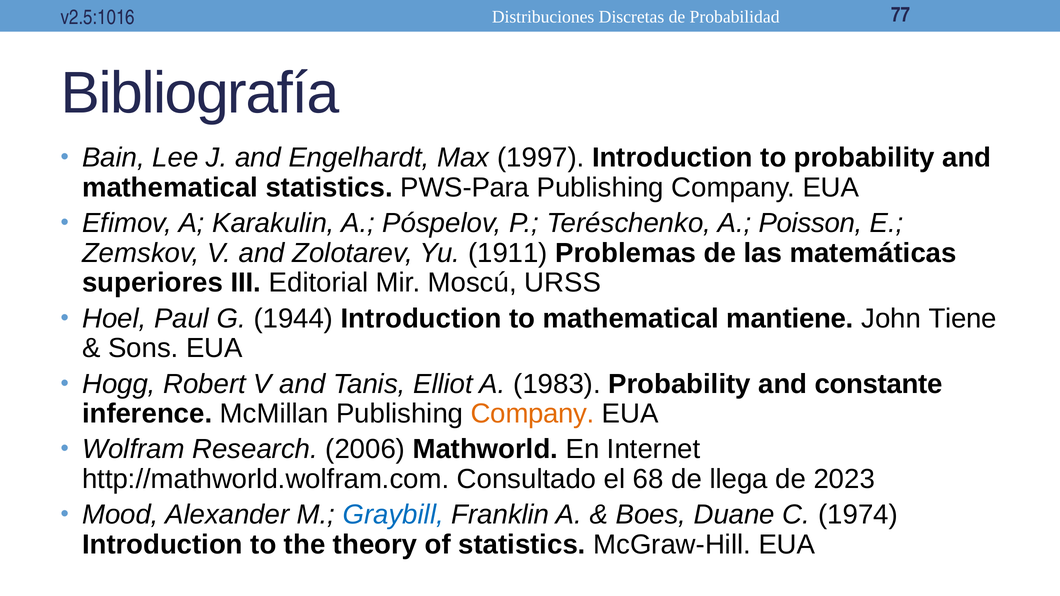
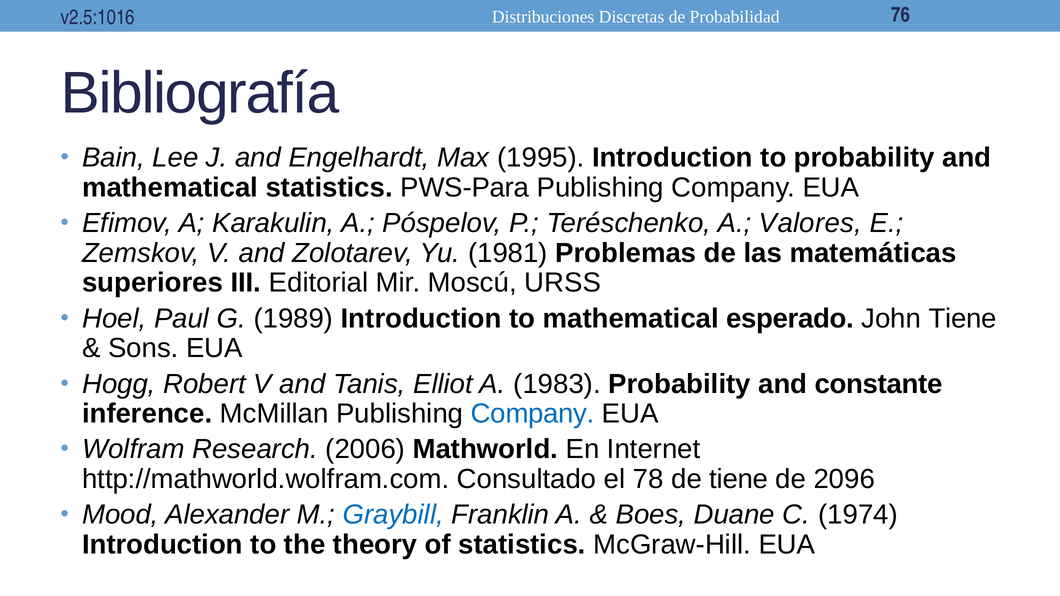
77: 77 -> 76 (901, 15)
1997: 1997 -> 1995 (541, 158)
Poisson: Poisson -> Valores (810, 223)
1911: 1911 -> 1981 (508, 253)
1944: 1944 -> 1989 (293, 319)
mantiene: mantiene -> esperado (790, 319)
Company colour: orange -> blue (533, 414)
68: 68 -> 78 (648, 479)
de llega: llega -> tiene (739, 479)
2023: 2023 -> 2096 (844, 479)
